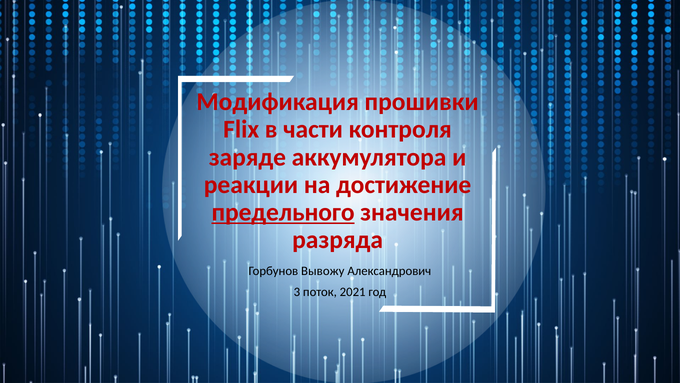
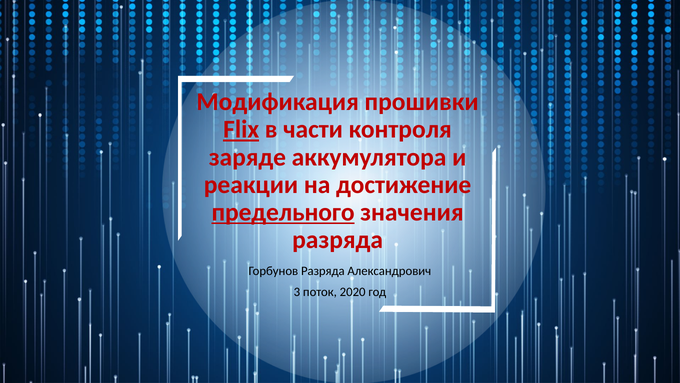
Flix underline: none -> present (241, 129)
Горбунов Вывожу: Вывожу -> Разряда (323, 271)
2021: 2021 -> 2020 (353, 291)
